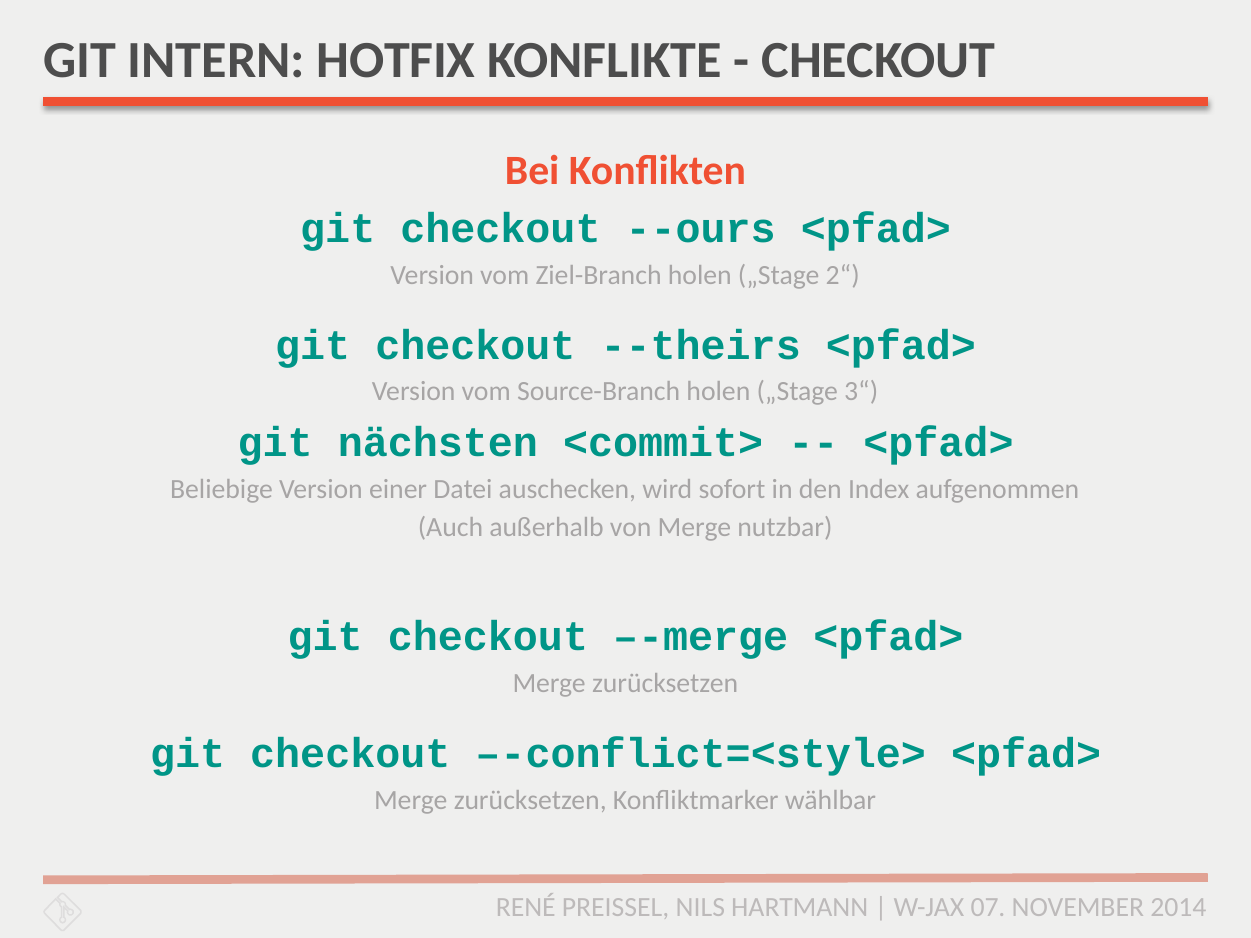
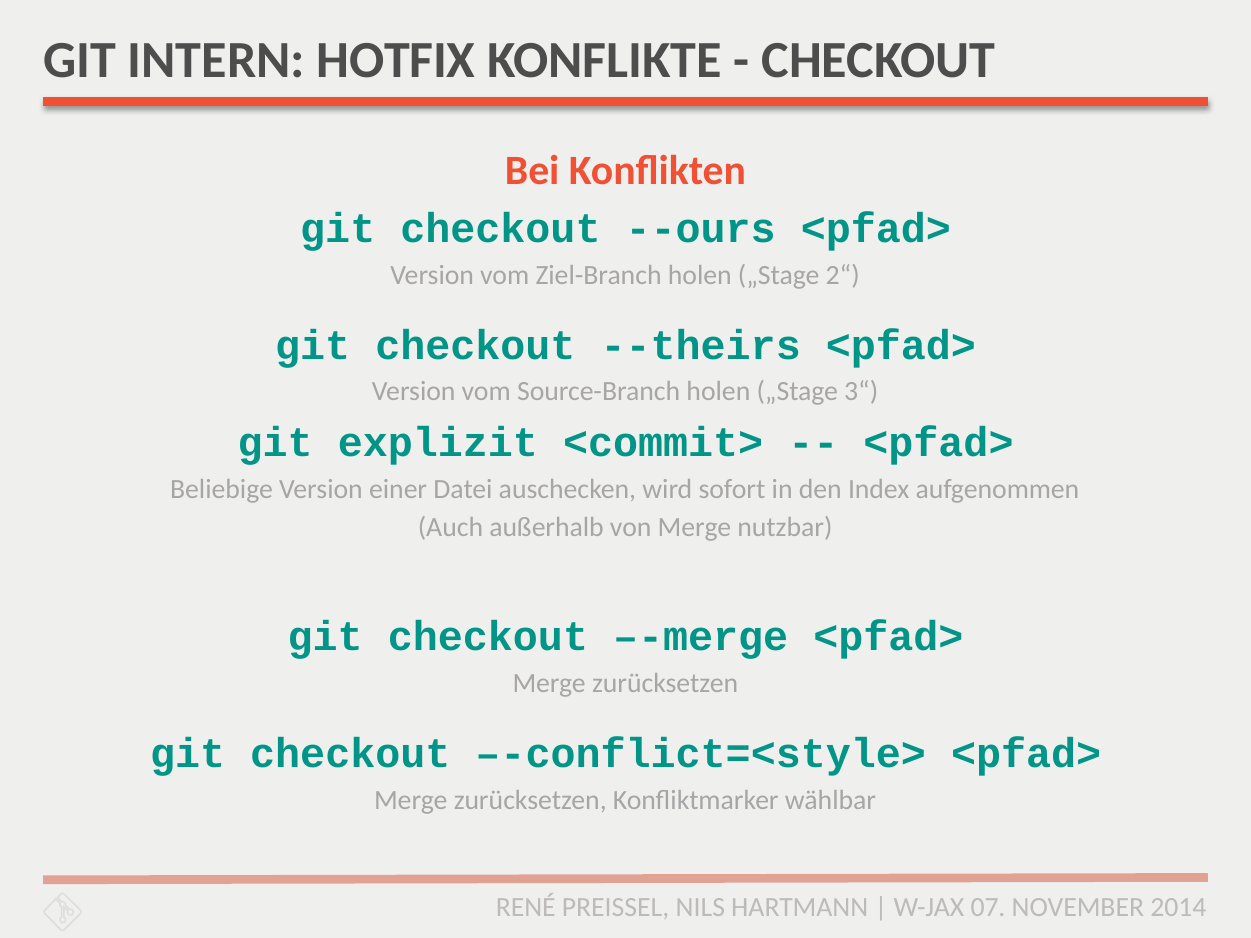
nächsten: nächsten -> explizit (438, 443)
